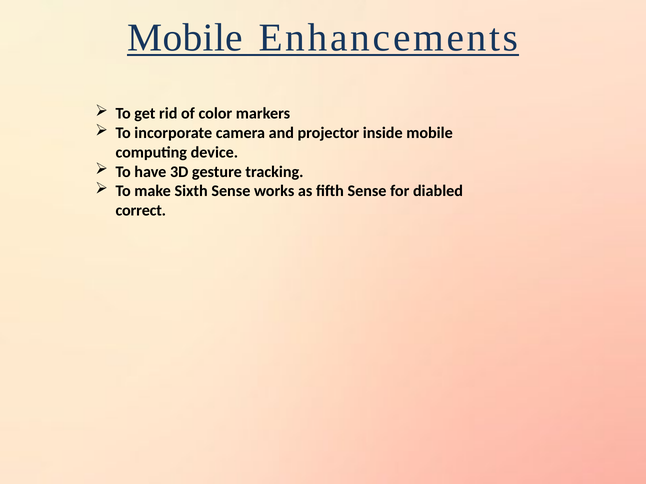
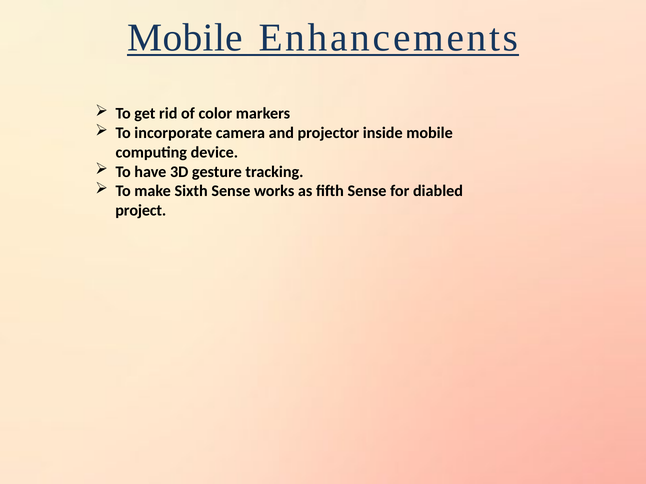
correct: correct -> project (141, 211)
